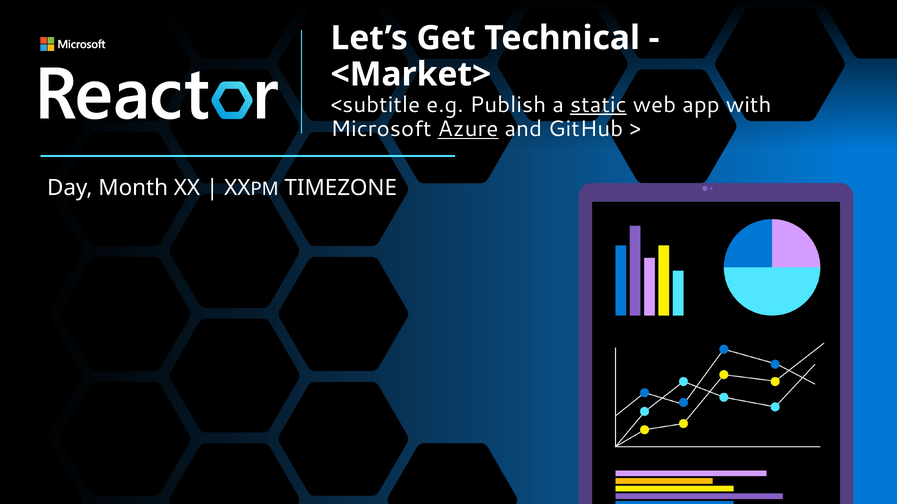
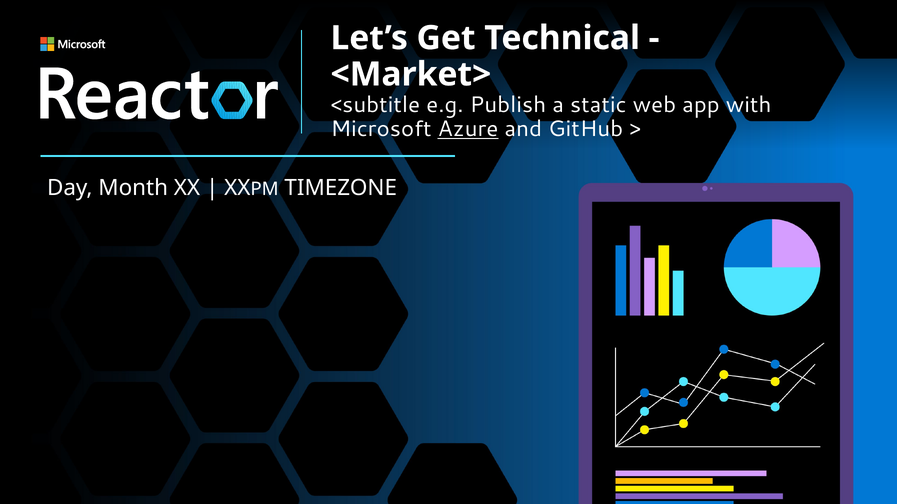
static underline: present -> none (598, 105)
